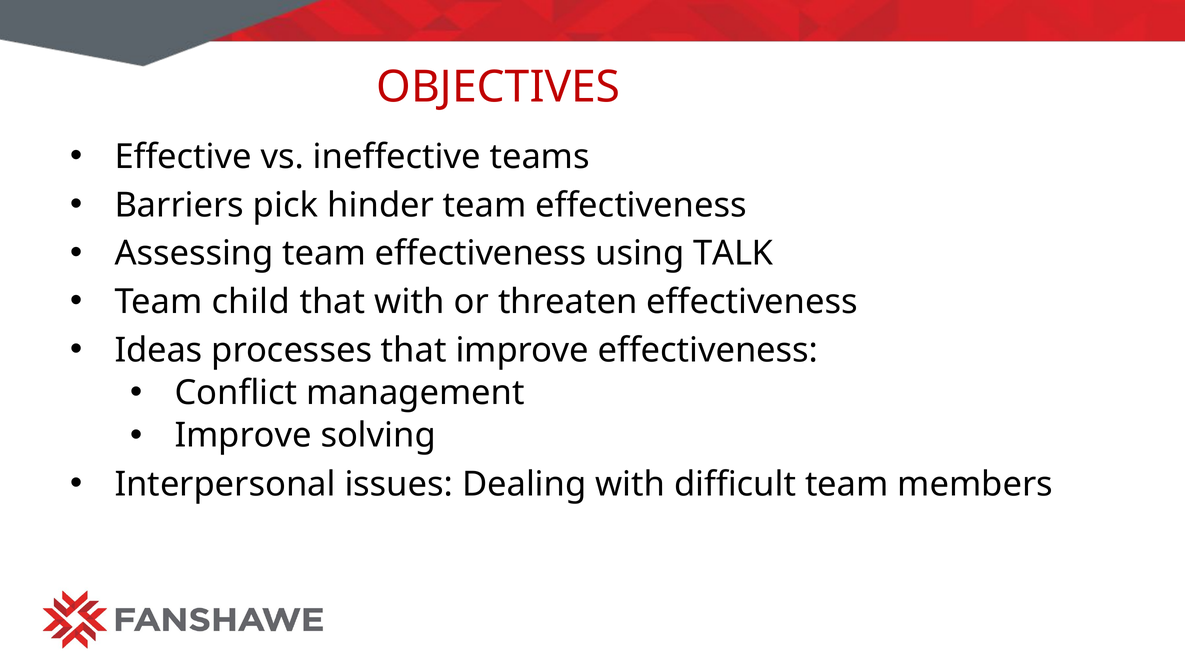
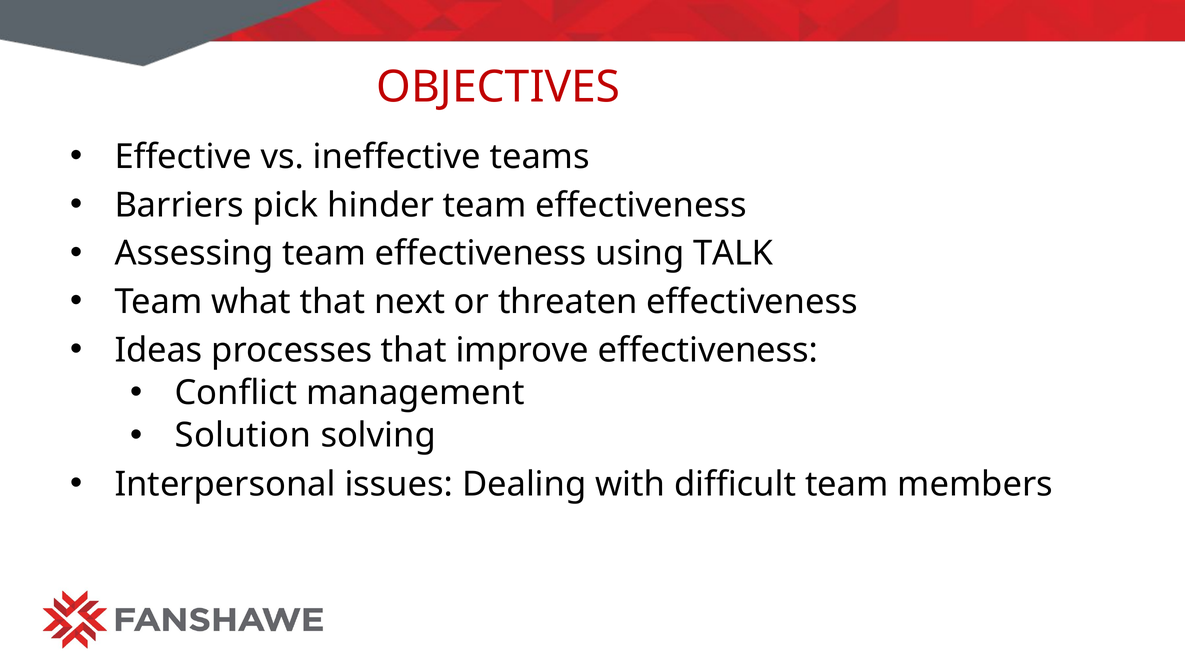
child: child -> what (251, 302)
that with: with -> next (410, 302)
Improve: Improve -> Solution (243, 436)
